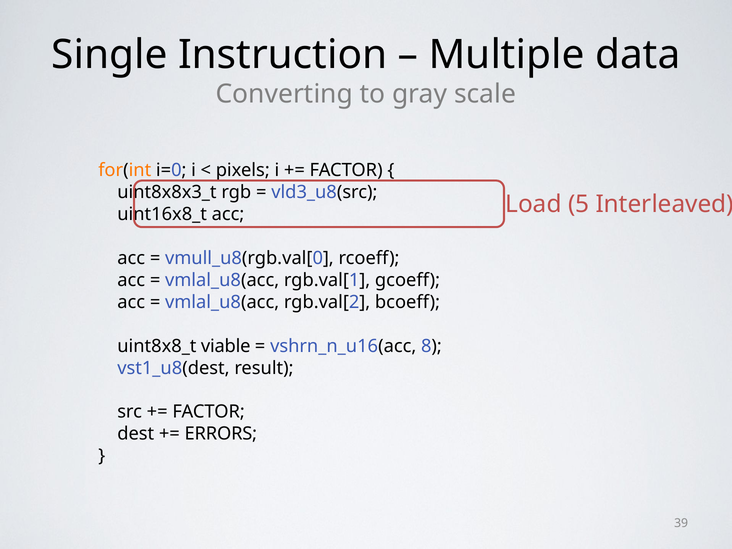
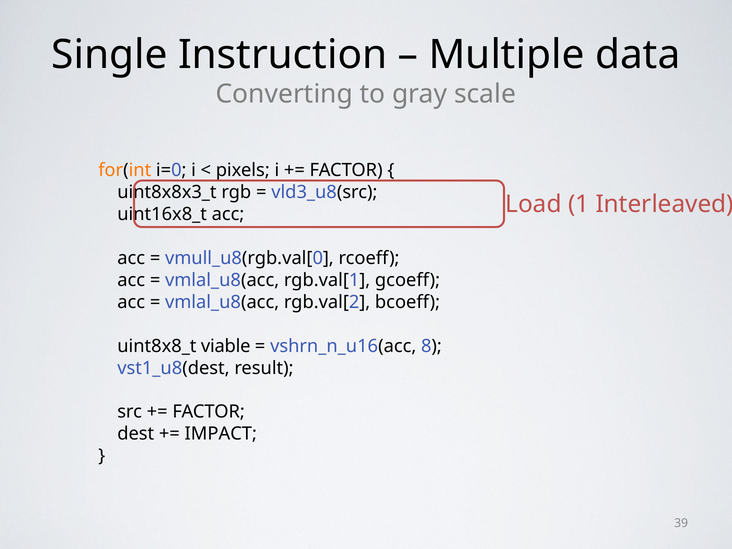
5: 5 -> 1 (579, 204)
ERRORS: ERRORS -> IMPACT (221, 434)
